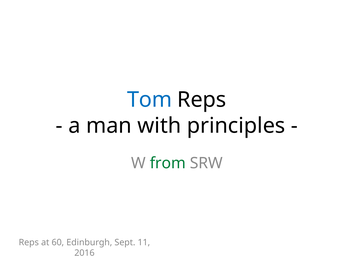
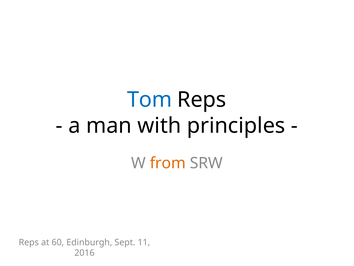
from colour: green -> orange (168, 163)
